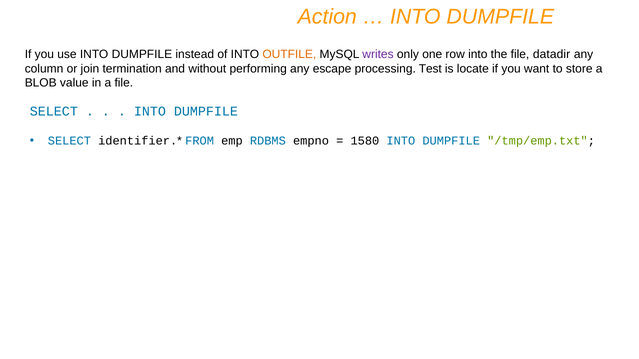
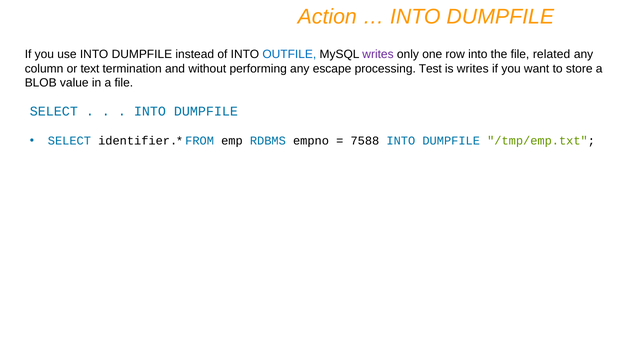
OUTFILE colour: orange -> blue (289, 54)
datadir: datadir -> related (552, 54)
join: join -> text (90, 69)
is locate: locate -> writes (473, 69)
1580: 1580 -> 7588 (365, 141)
